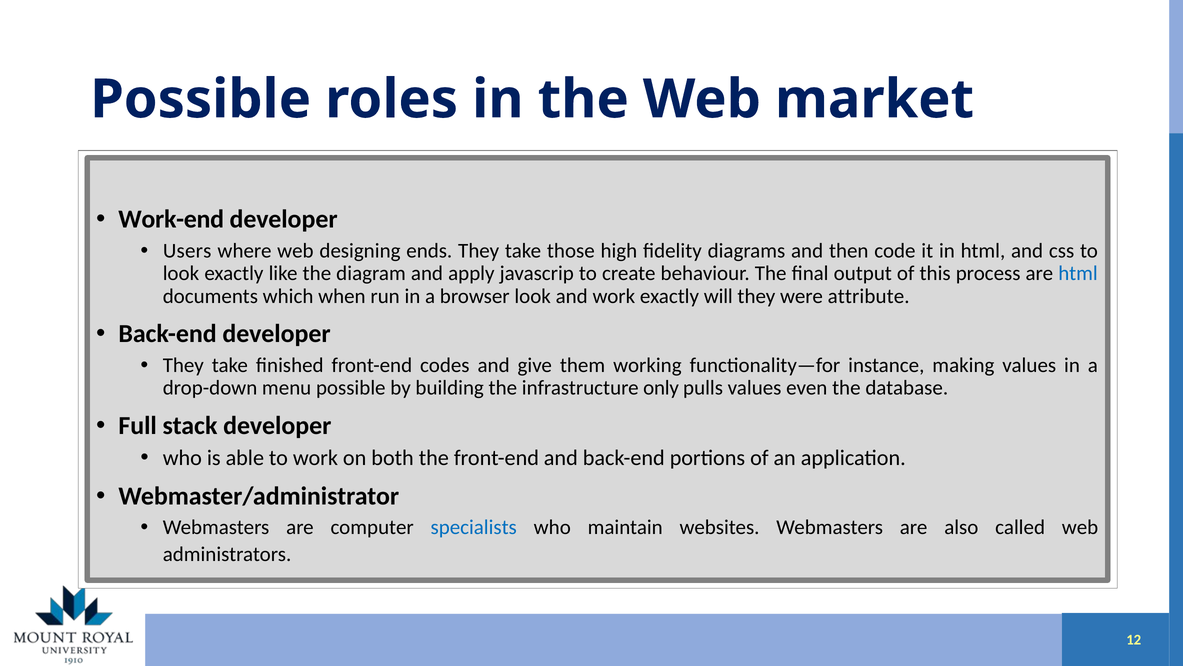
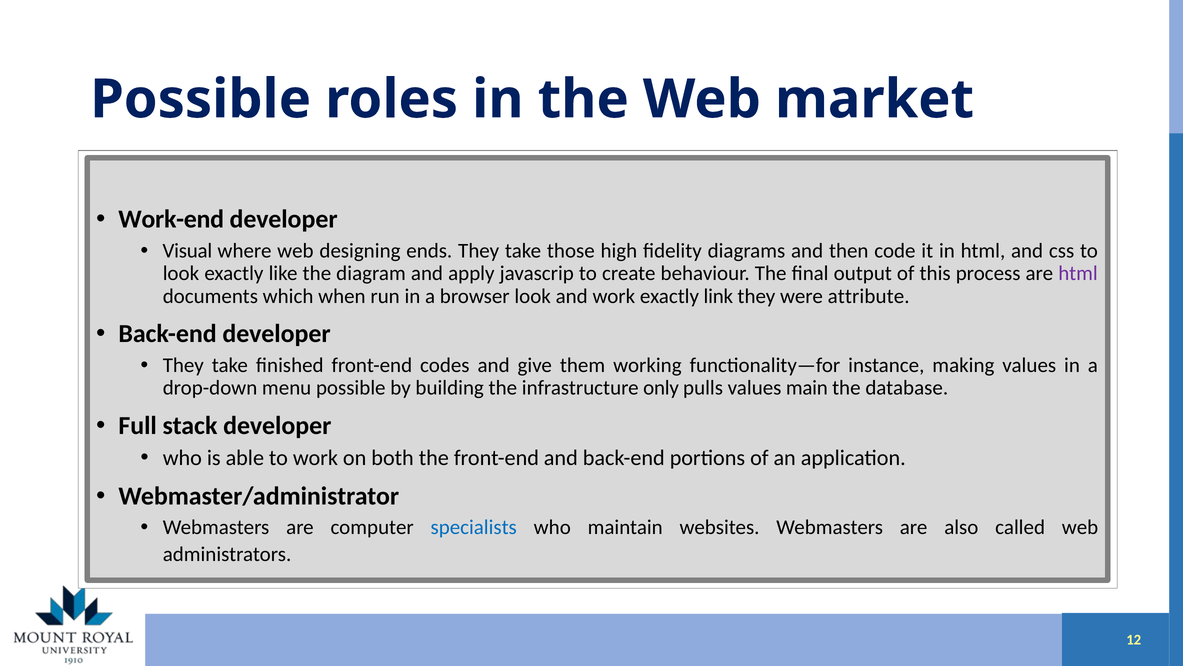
Users: Users -> Visual (187, 251)
html colour: blue -> purple (1078, 273)
will: will -> link (718, 296)
even: even -> main (807, 388)
